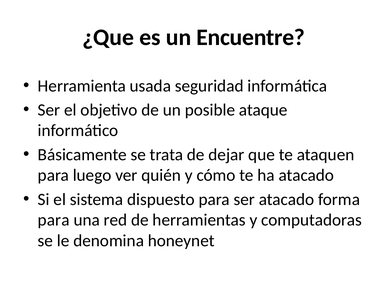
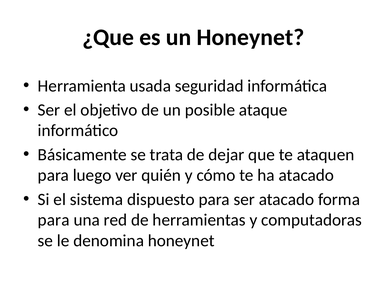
un Encuentre: Encuentre -> Honeynet (250, 37)
